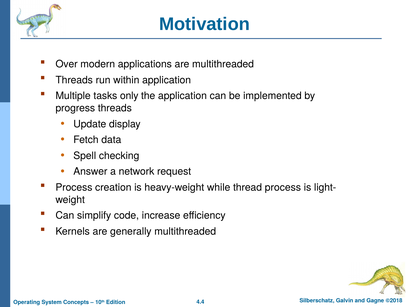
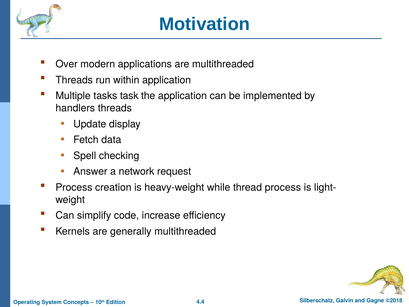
only: only -> task (129, 96)
progress: progress -> handlers (75, 108)
